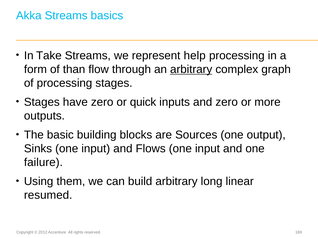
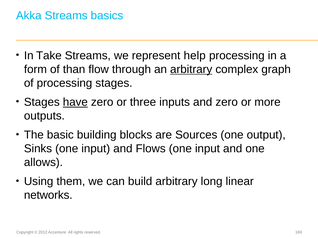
have underline: none -> present (75, 102)
quick: quick -> three (143, 102)
failure: failure -> allows (43, 163)
resumed: resumed -> networks (48, 196)
